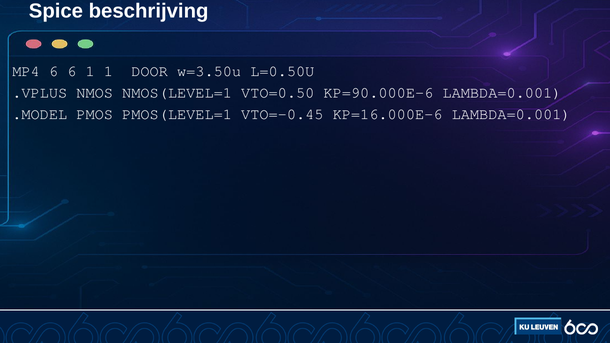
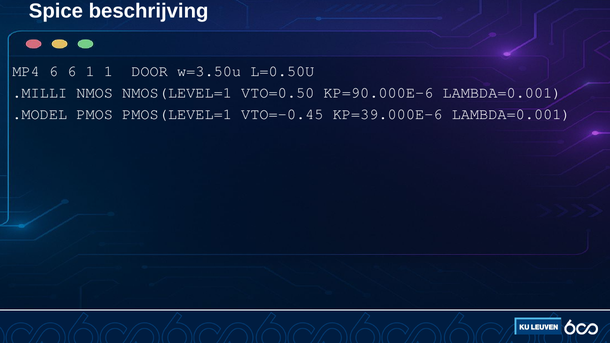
.VPLUS: .VPLUS -> .MILLI (40, 93)
KP=16.000E-6: KP=16.000E-6 -> KP=39.000E-6 (388, 114)
